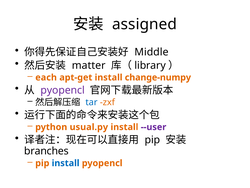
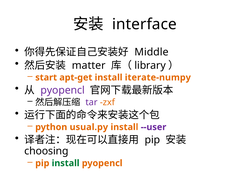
assigned: assigned -> interface (144, 24)
each: each -> start (46, 77)
change-numpy: change-numpy -> iterate-numpy (158, 77)
tar colour: blue -> purple (92, 102)
branches: branches -> choosing (46, 151)
install colour: blue -> green (66, 163)
